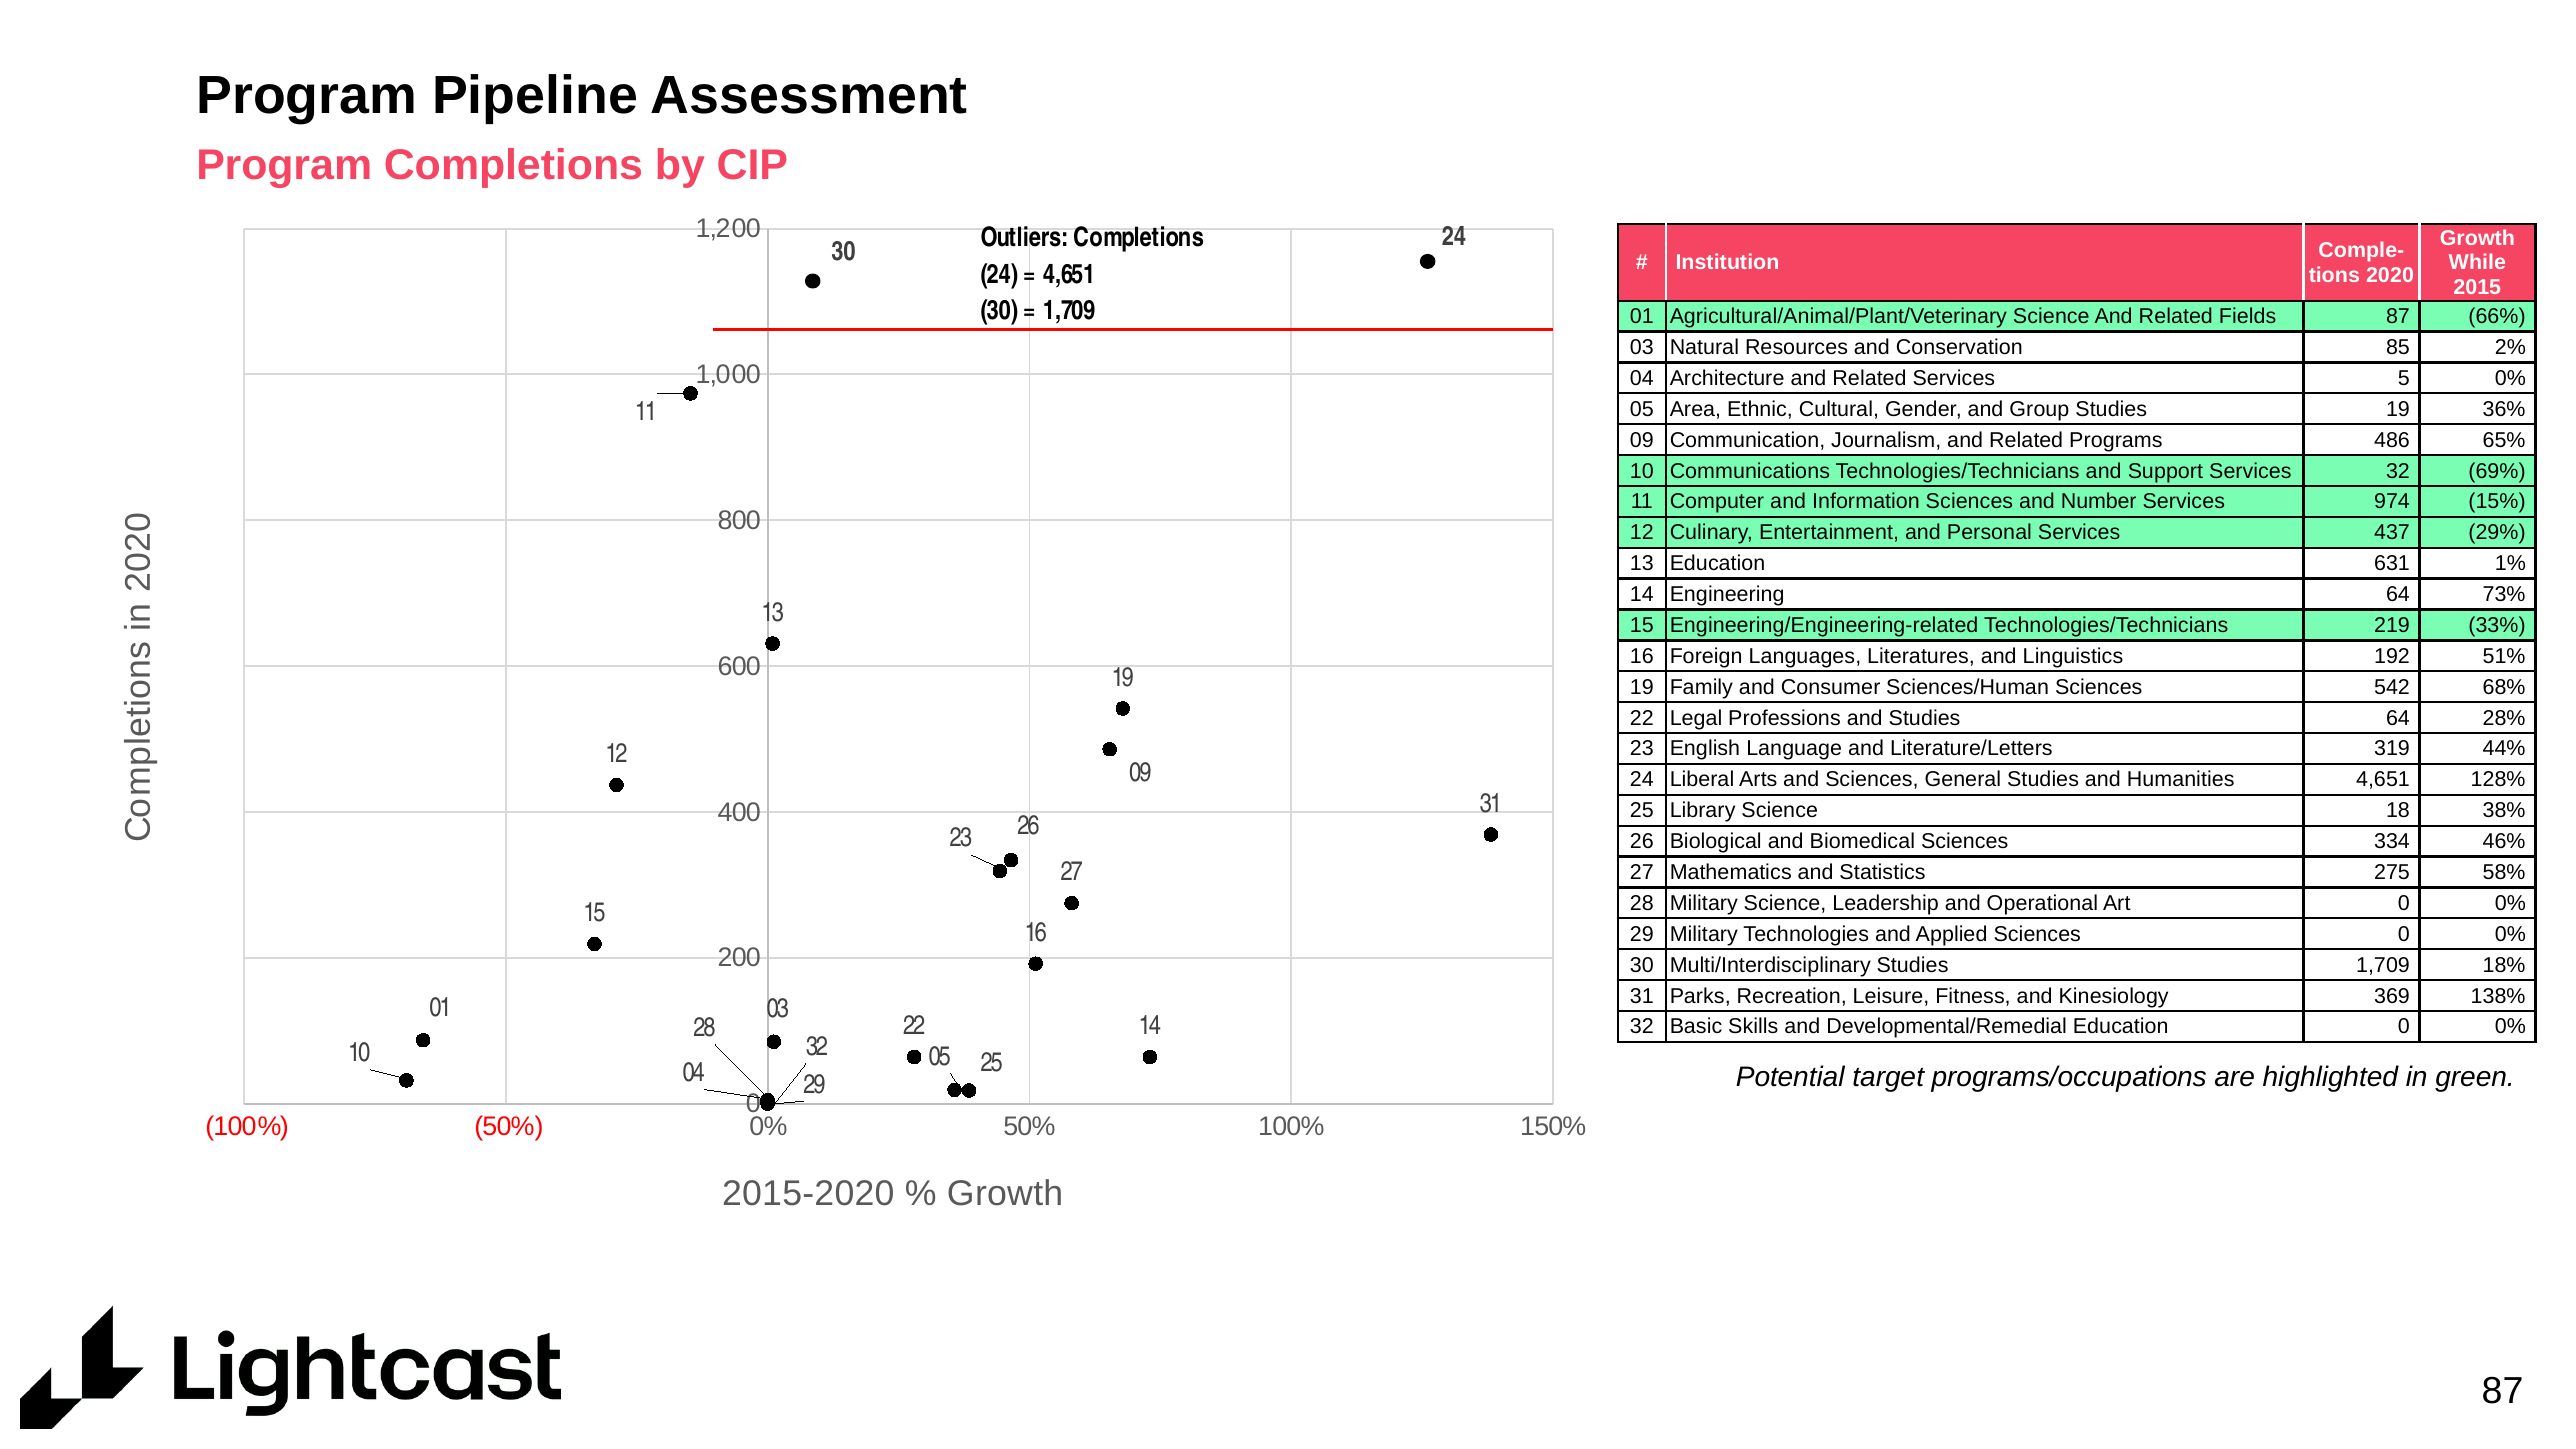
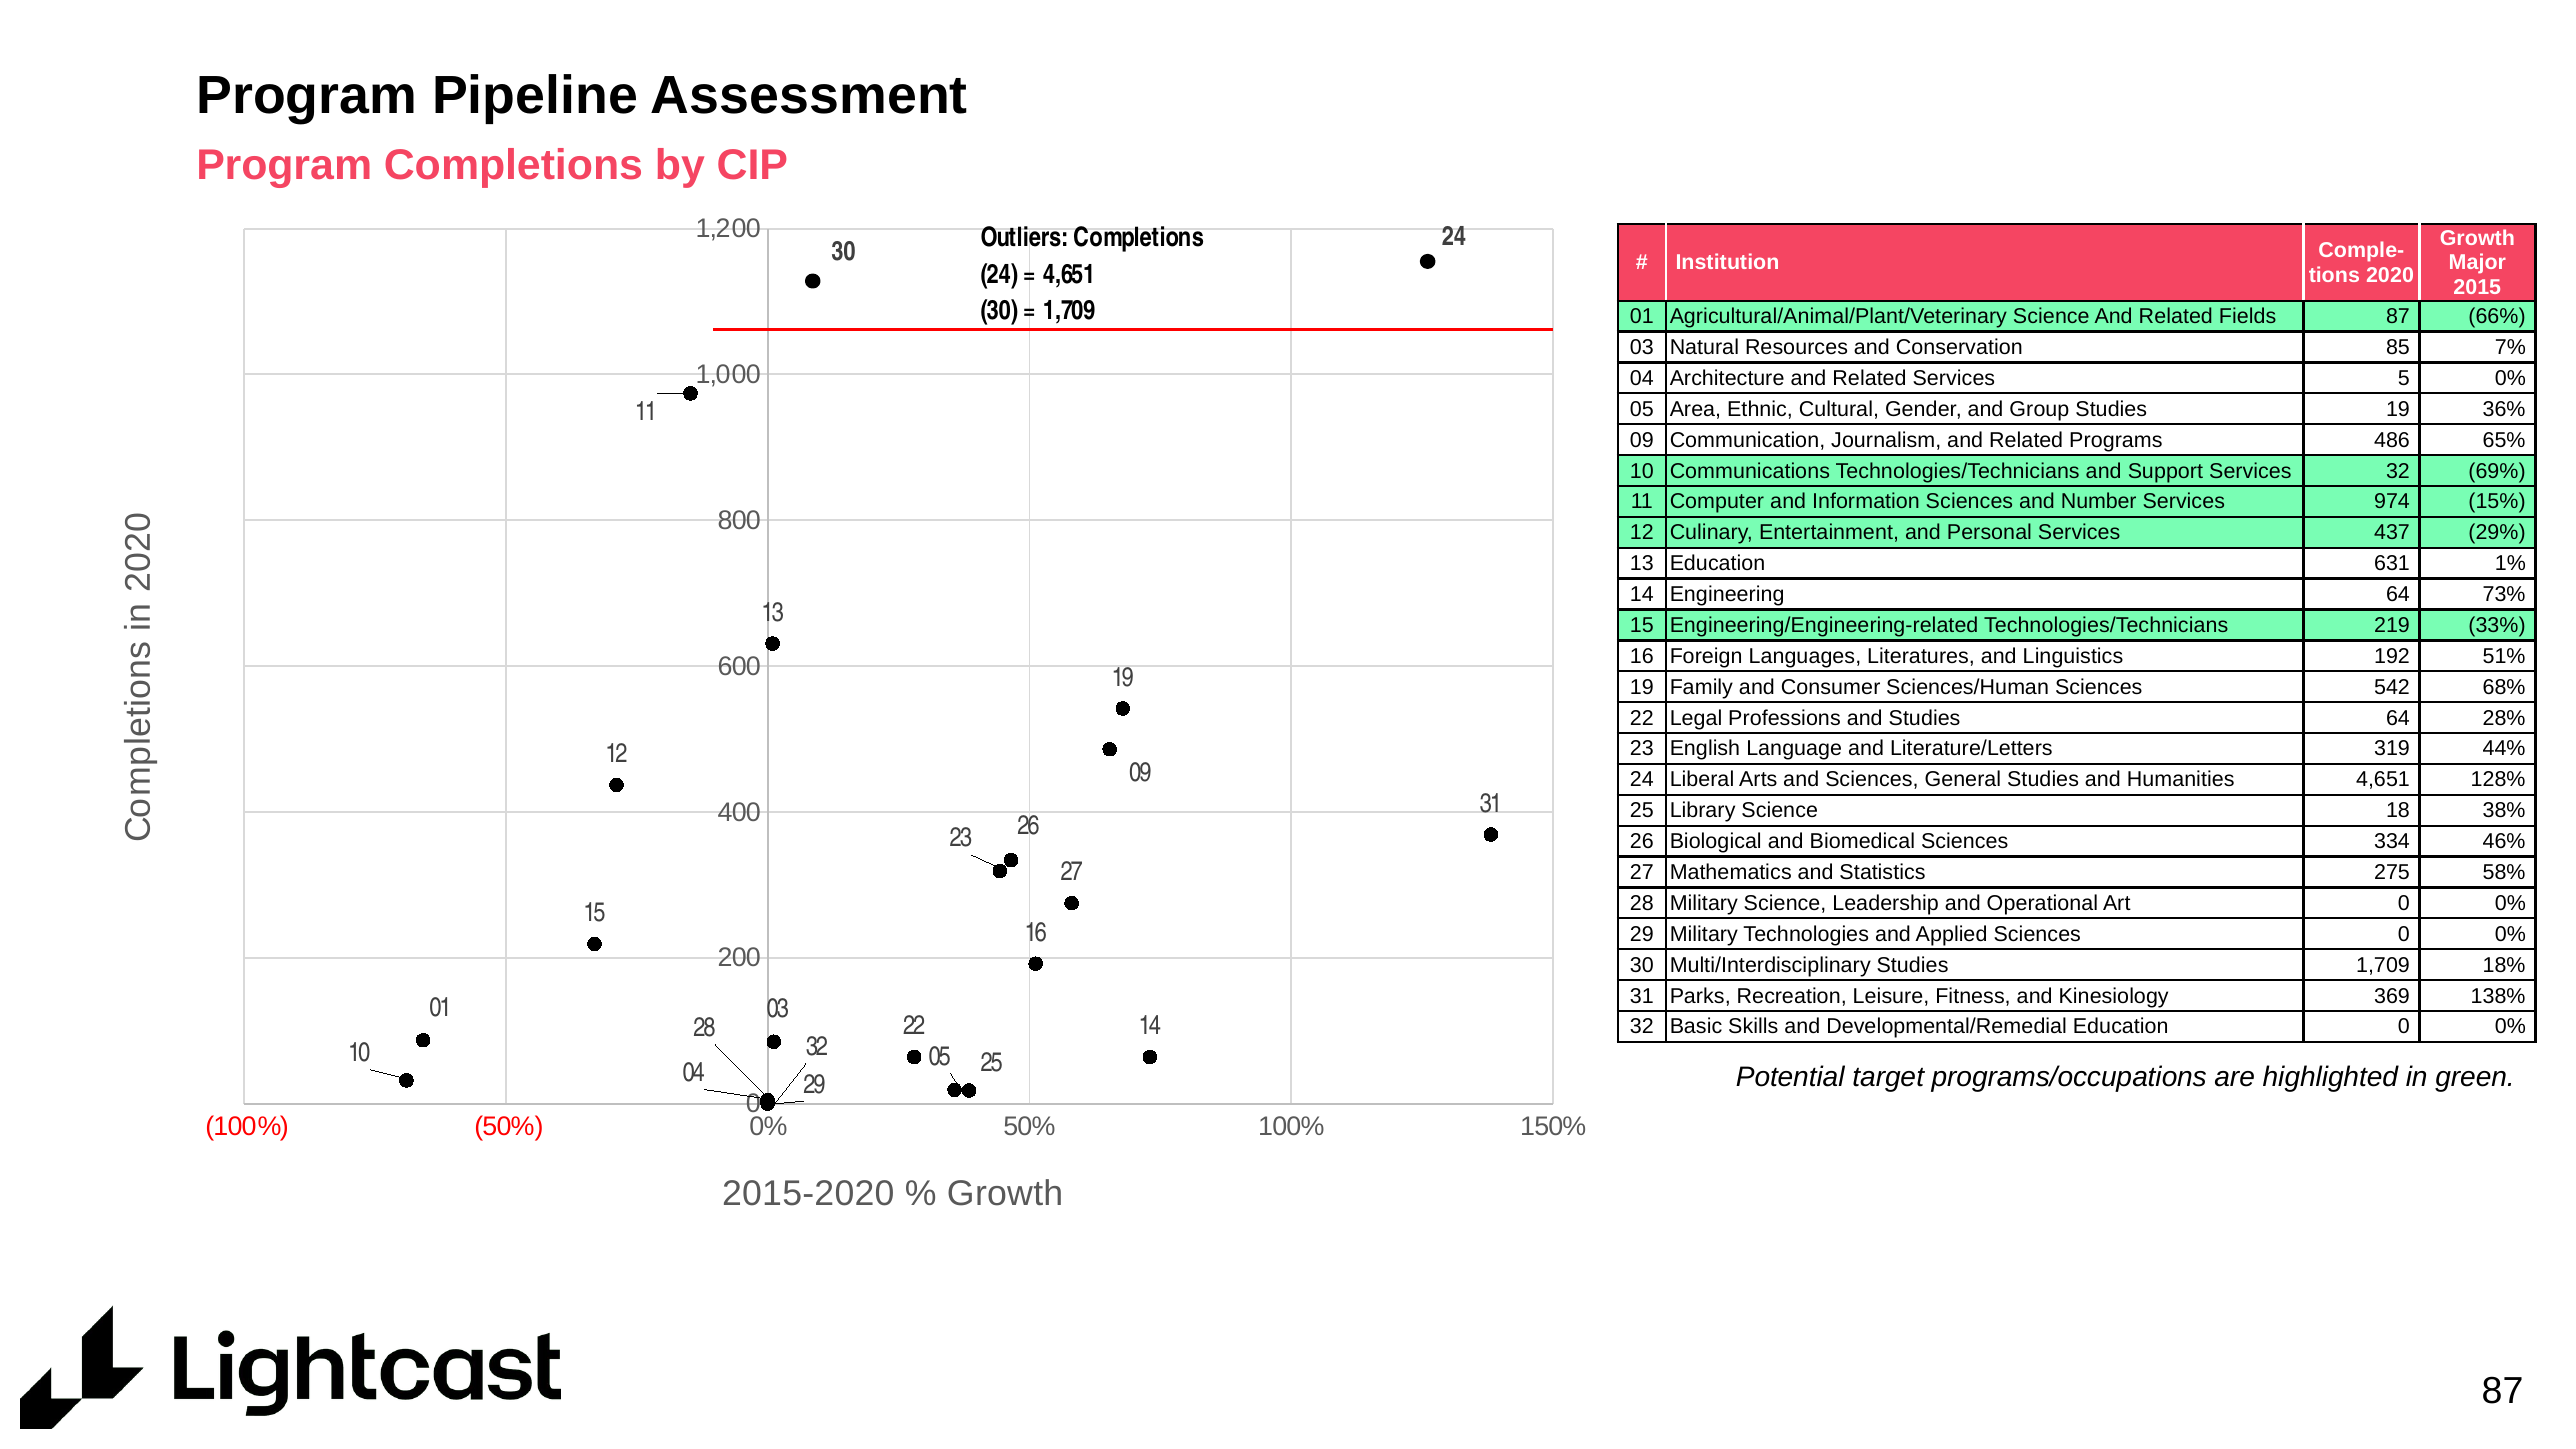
While: While -> Major (2477, 263)
2%: 2% -> 7% (2510, 347)
